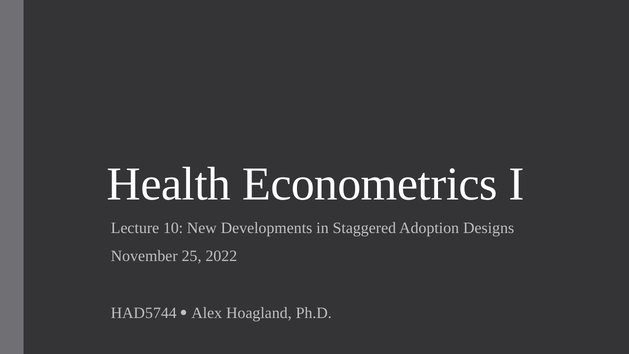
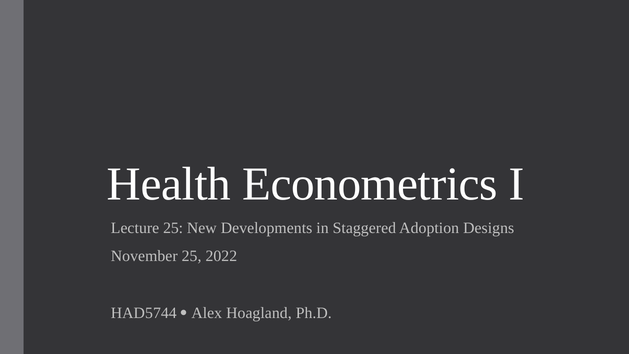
Lecture 10: 10 -> 25 (173, 228)
